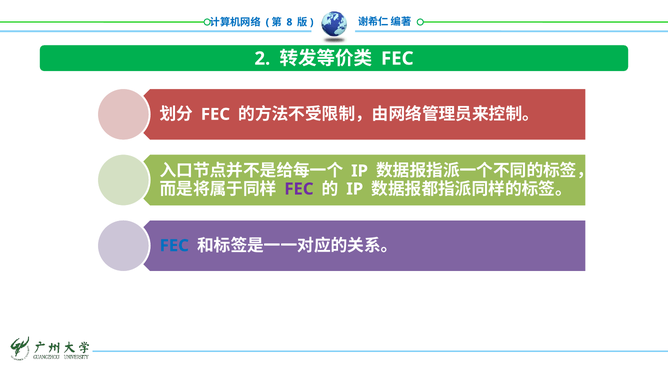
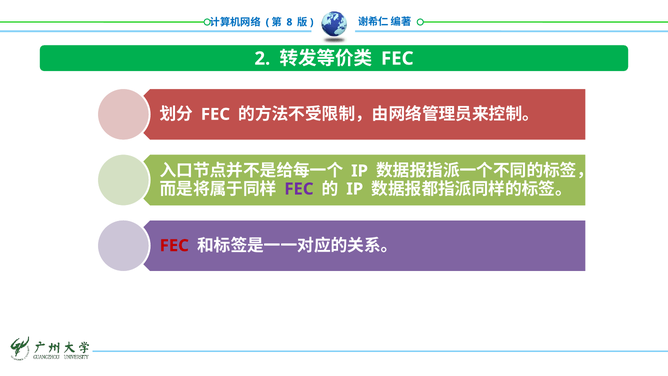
FEC colour: blue -> red (174, 245)
